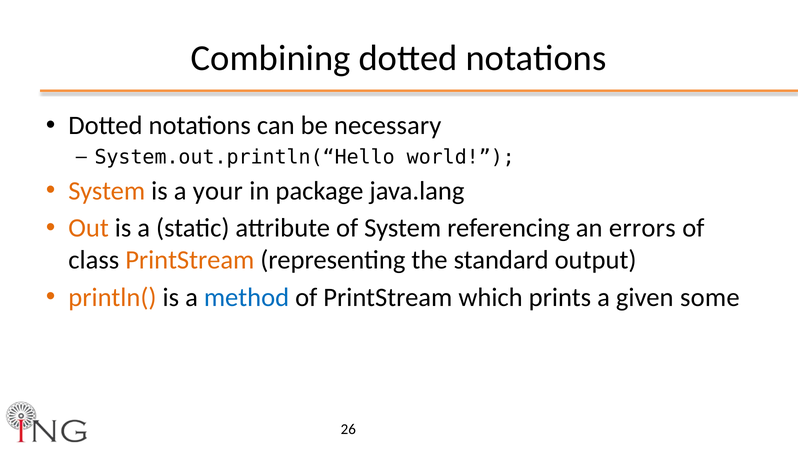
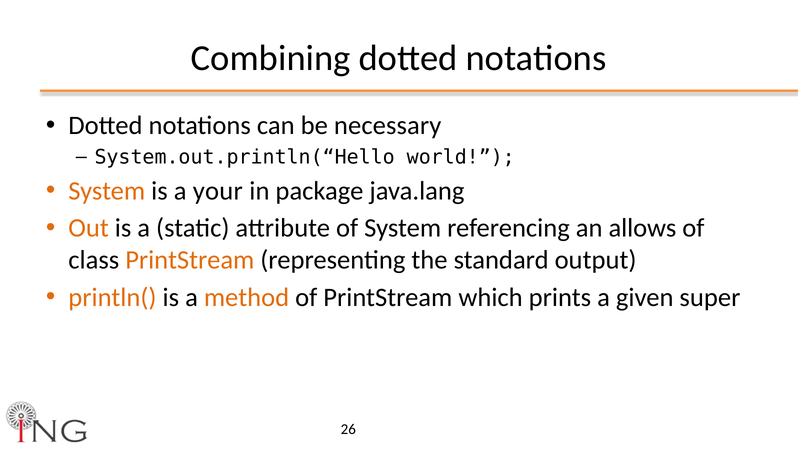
errors: errors -> allows (642, 228)
method colour: blue -> orange (247, 297)
some: some -> super (710, 297)
